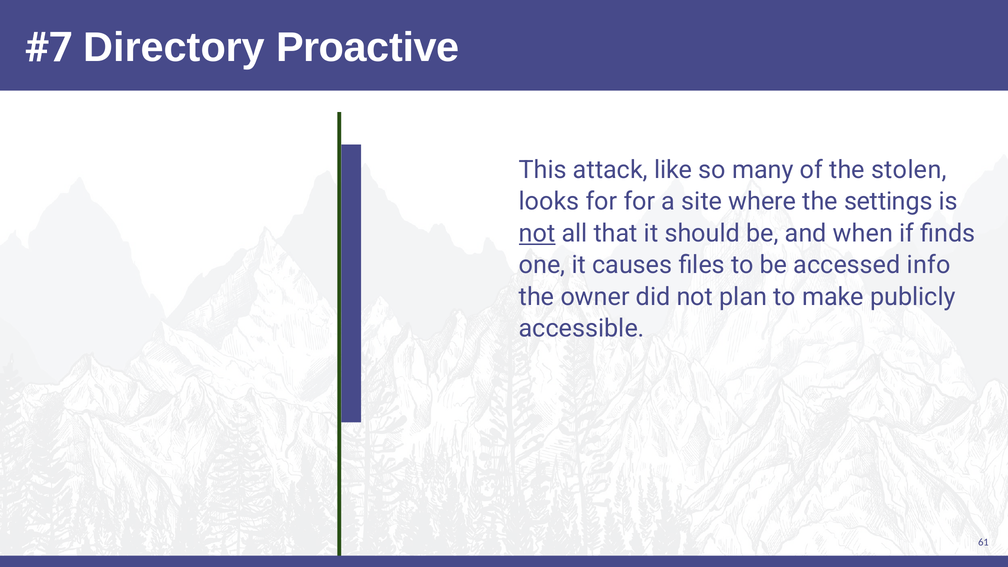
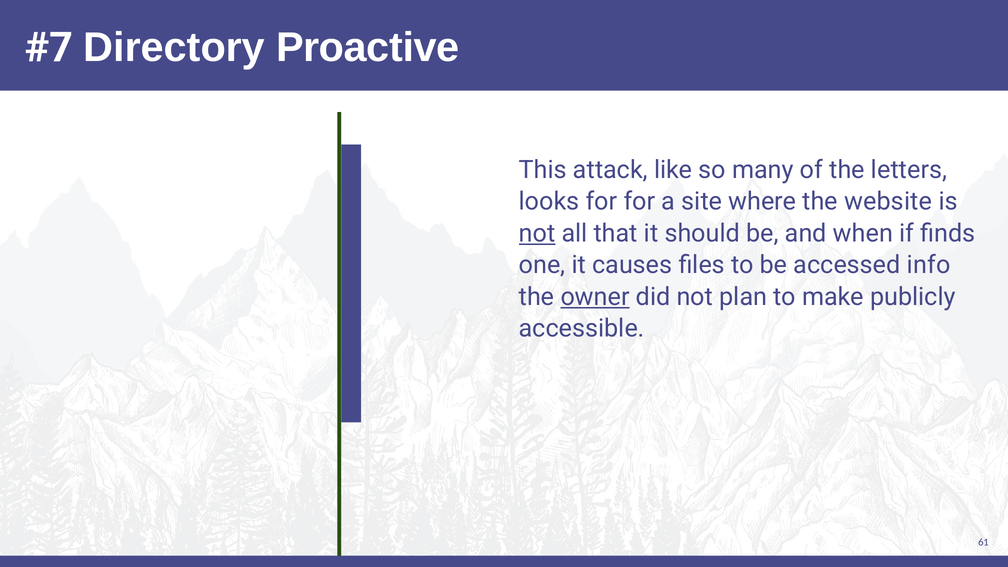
stolen: stolen -> letters (909, 170)
settings: settings -> website (888, 202)
owner underline: none -> present (595, 297)
